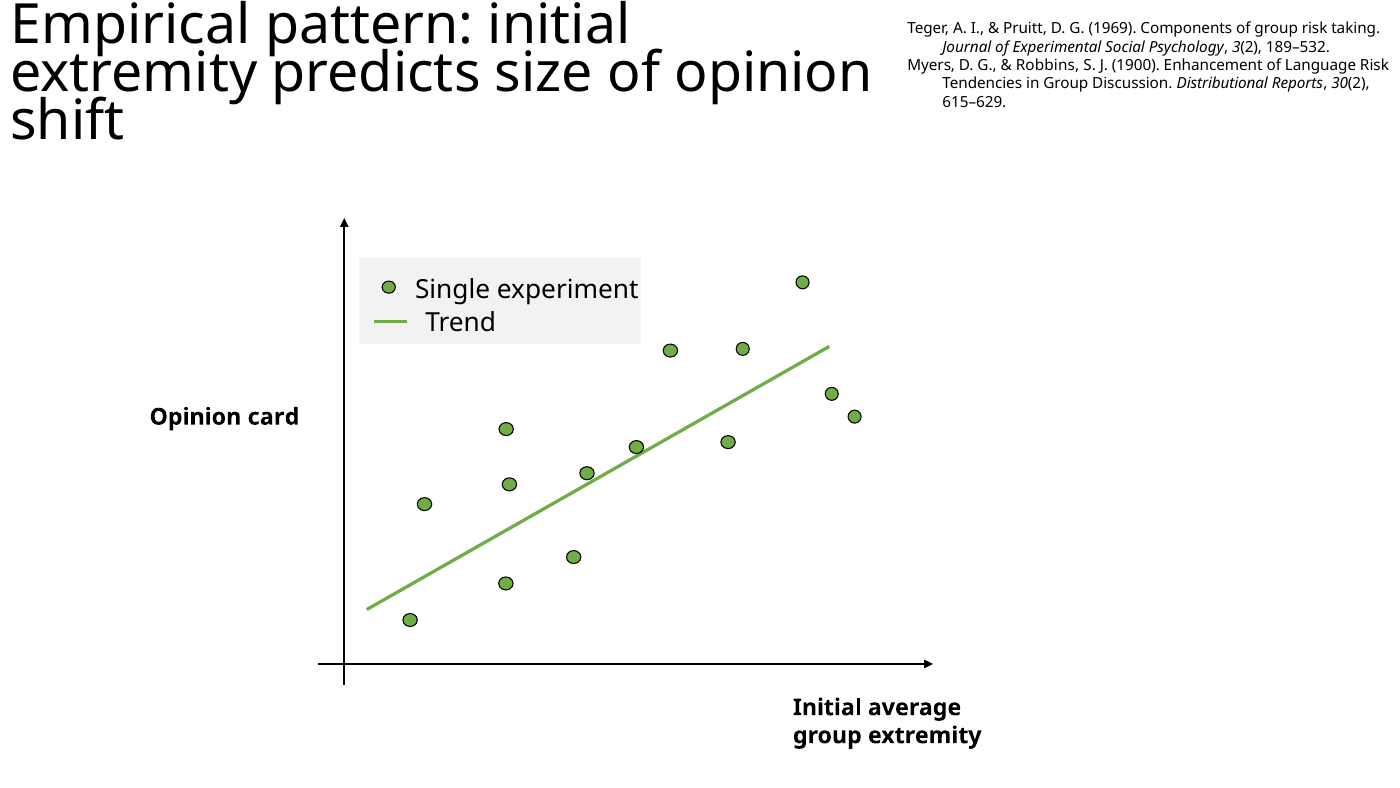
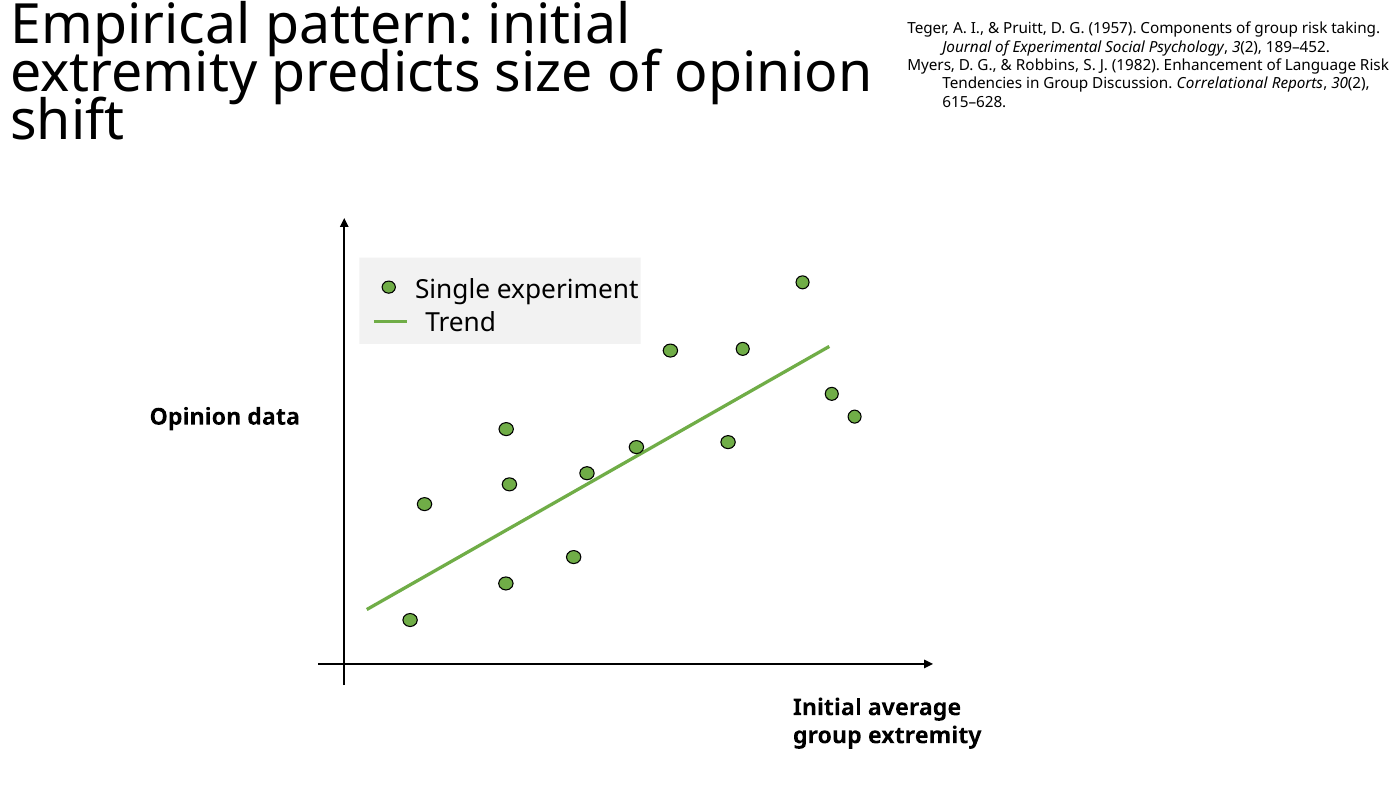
1969: 1969 -> 1957 (1113, 29)
189–532: 189–532 -> 189–452 (1298, 47)
1900: 1900 -> 1982 (1136, 65)
Distributional: Distributional -> Correlational (1222, 84)
615–629: 615–629 -> 615–628 (974, 102)
card: card -> data (274, 417)
